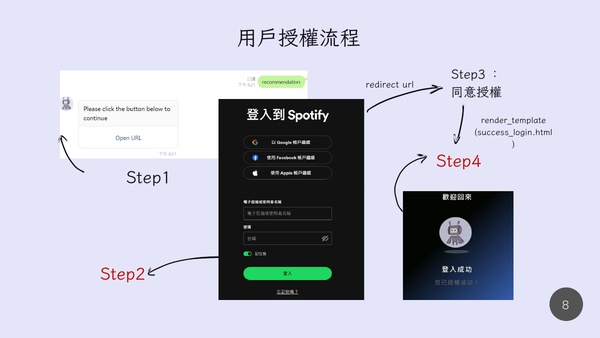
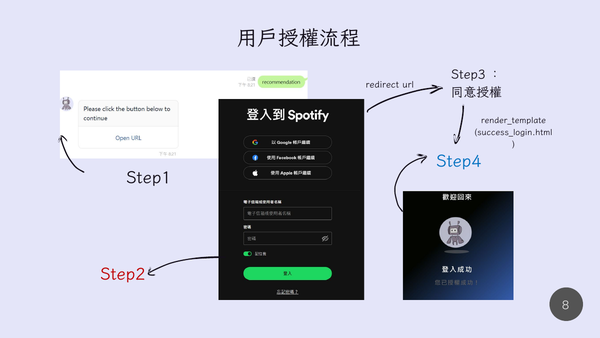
Step4 colour: red -> blue (459, 161)
